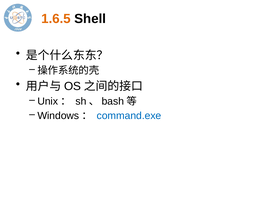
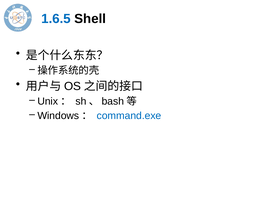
1.6.5 colour: orange -> blue (56, 19)
